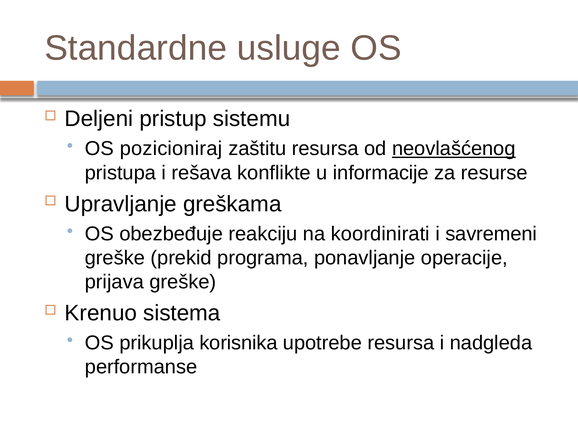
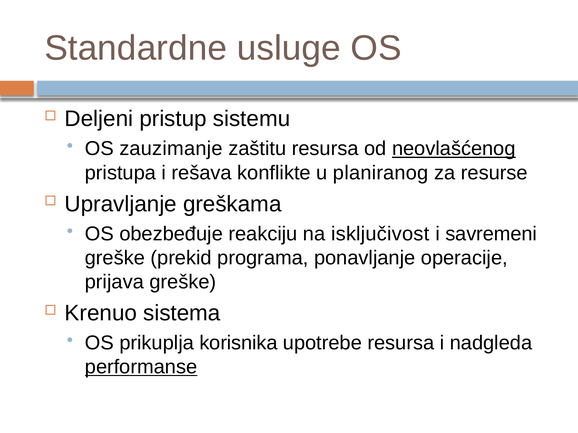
pozicioniraj: pozicioniraj -> zauzimanje (171, 149)
informacije: informacije -> planiranog (381, 173)
koordinirati: koordinirati -> isključivost (380, 234)
performanse underline: none -> present (141, 367)
